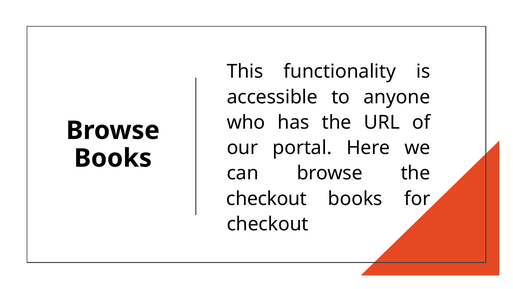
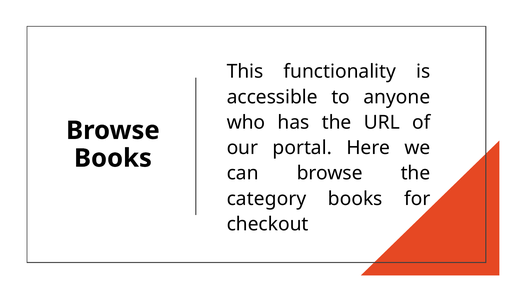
checkout: checkout -> category (266, 198)
